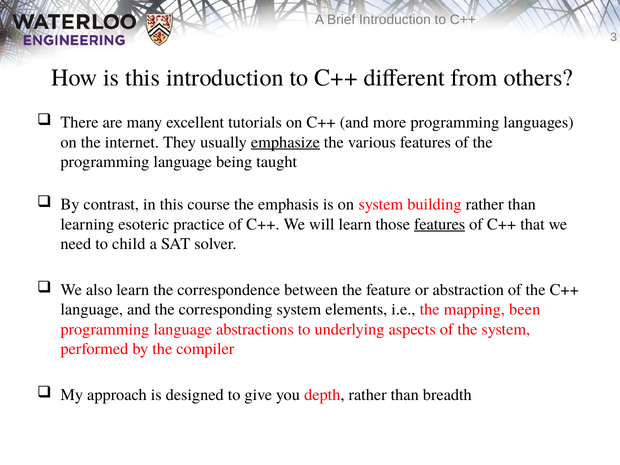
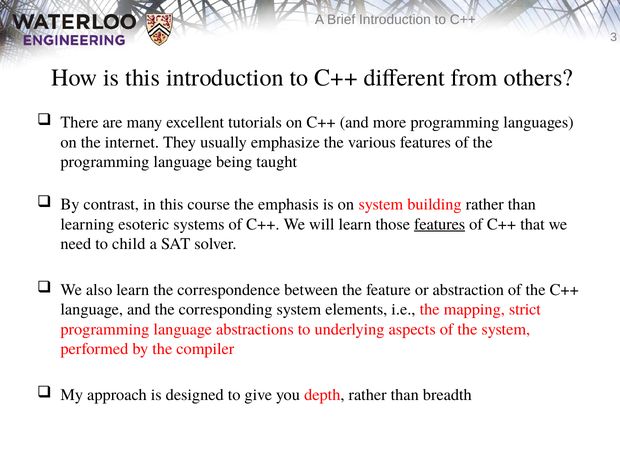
emphasize underline: present -> none (285, 142)
practice: practice -> systems (199, 224)
been: been -> strict (525, 310)
